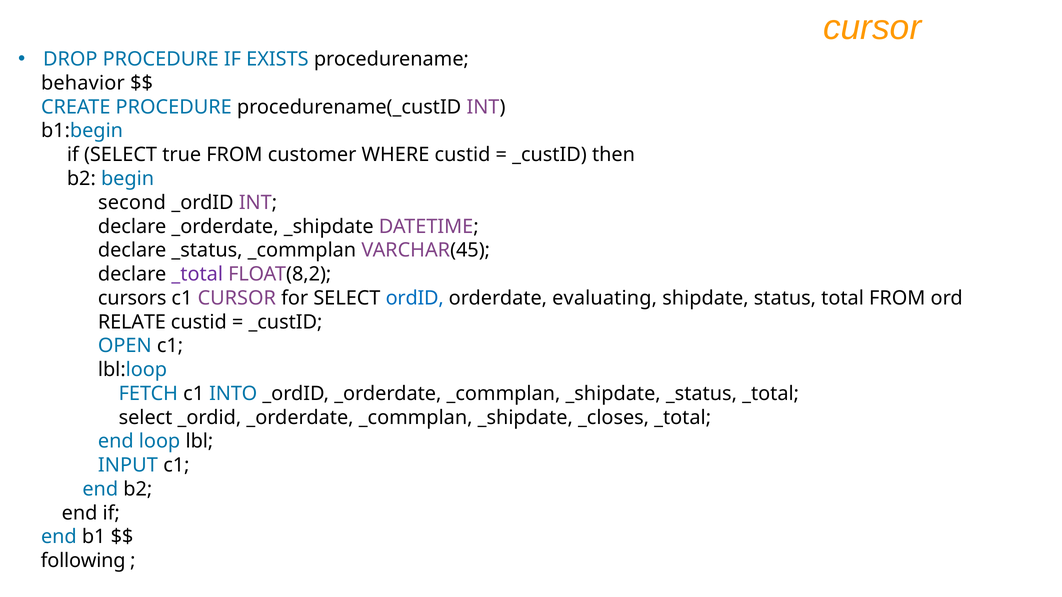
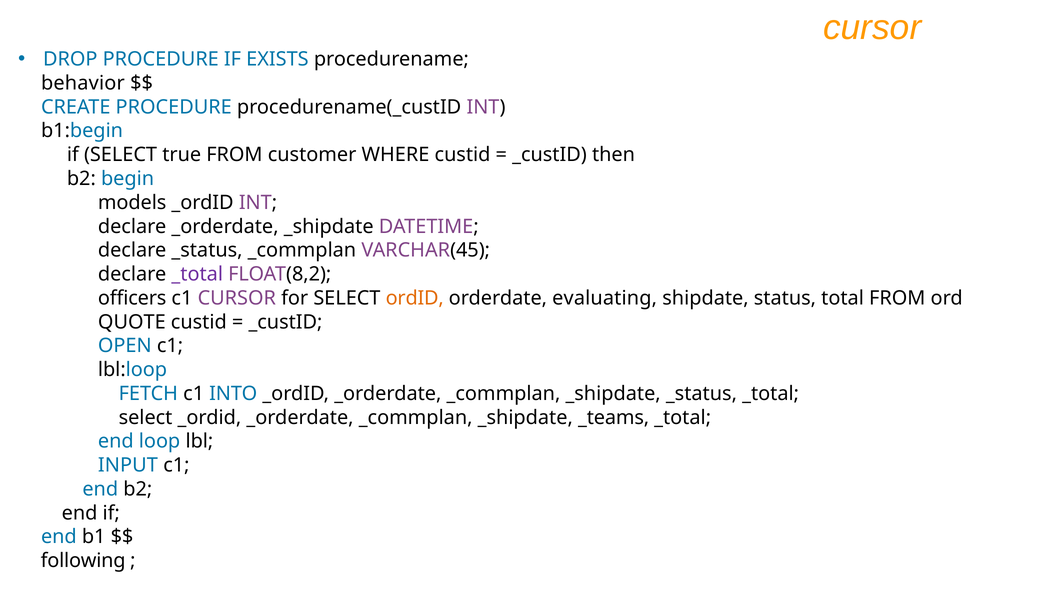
second: second -> models (132, 203)
cursors: cursors -> officers (132, 298)
ordID colour: blue -> orange (415, 298)
RELATE: RELATE -> QUOTE (132, 322)
_closes: _closes -> _teams (614, 418)
